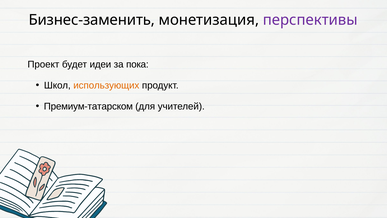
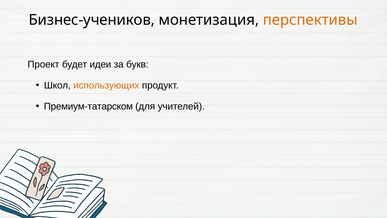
Бизнес-заменить: Бизнес-заменить -> Бизнес-учеников (92, 20)
перспективы colour: purple -> orange (310, 20)
пока: пока -> букв (137, 64)
